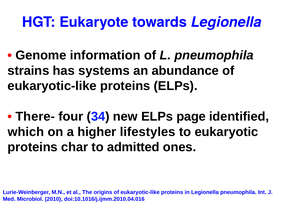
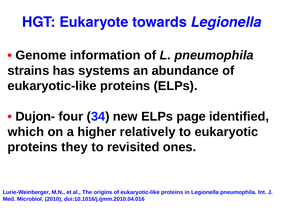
There-: There- -> Dujon- (35, 116)
lifestyles: lifestyles -> relatively (148, 131)
char: char -> they (75, 147)
admitted: admitted -> revisited (133, 147)
